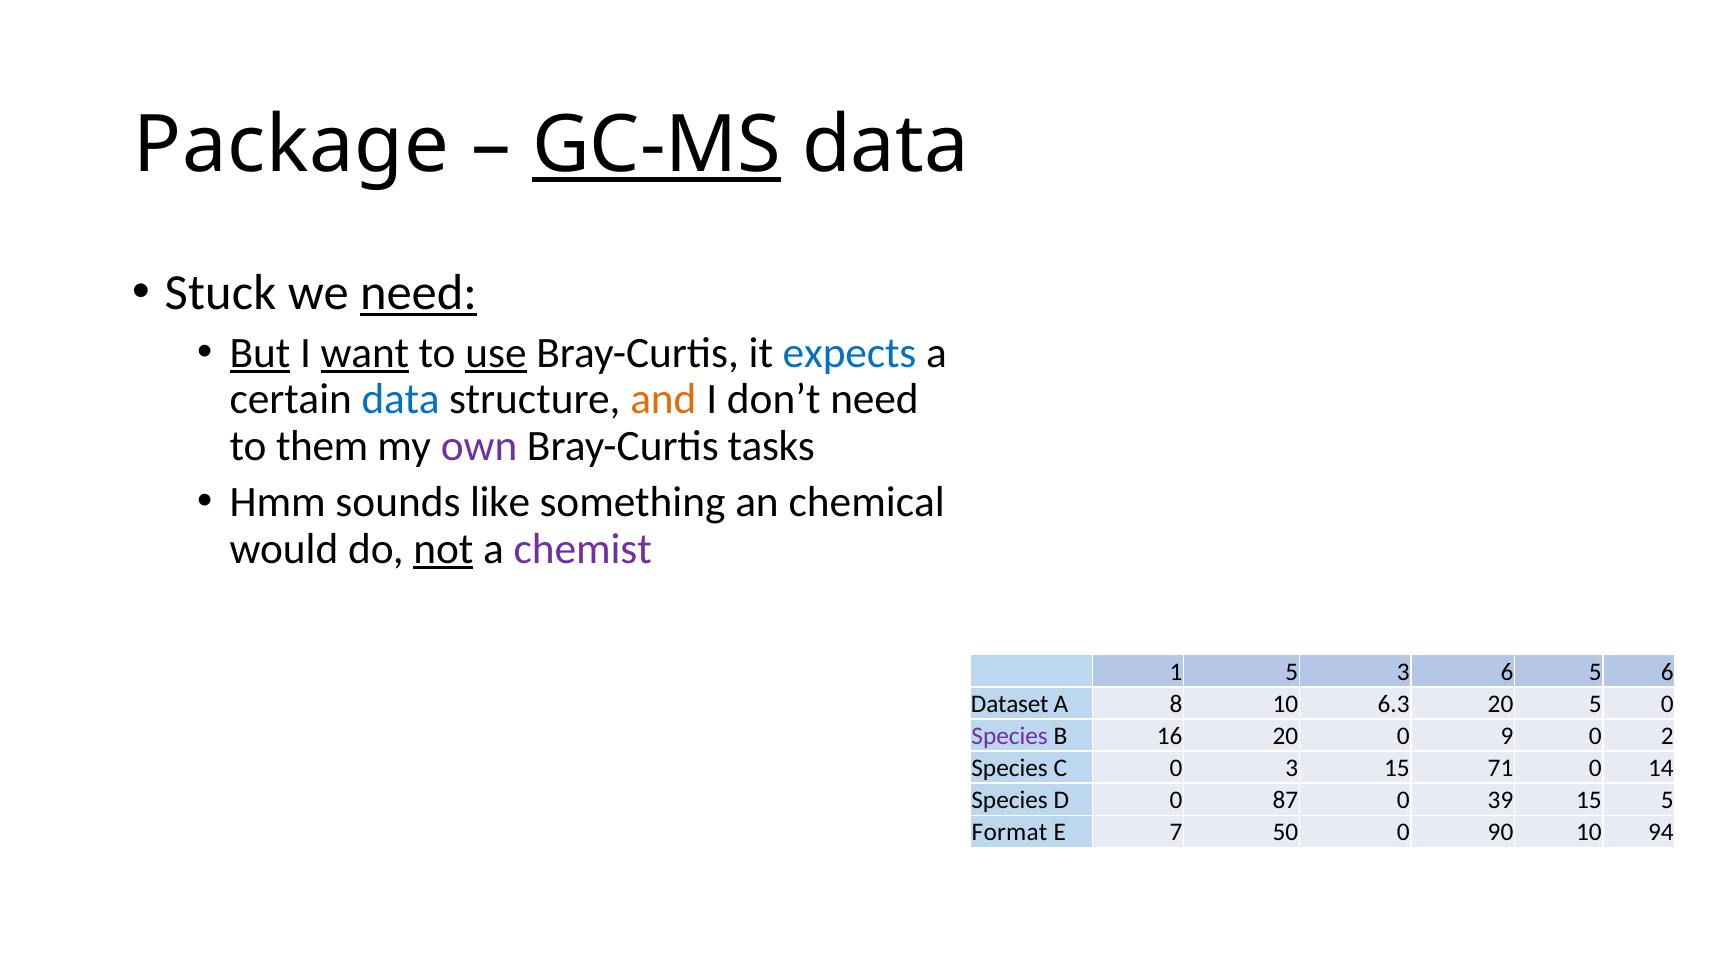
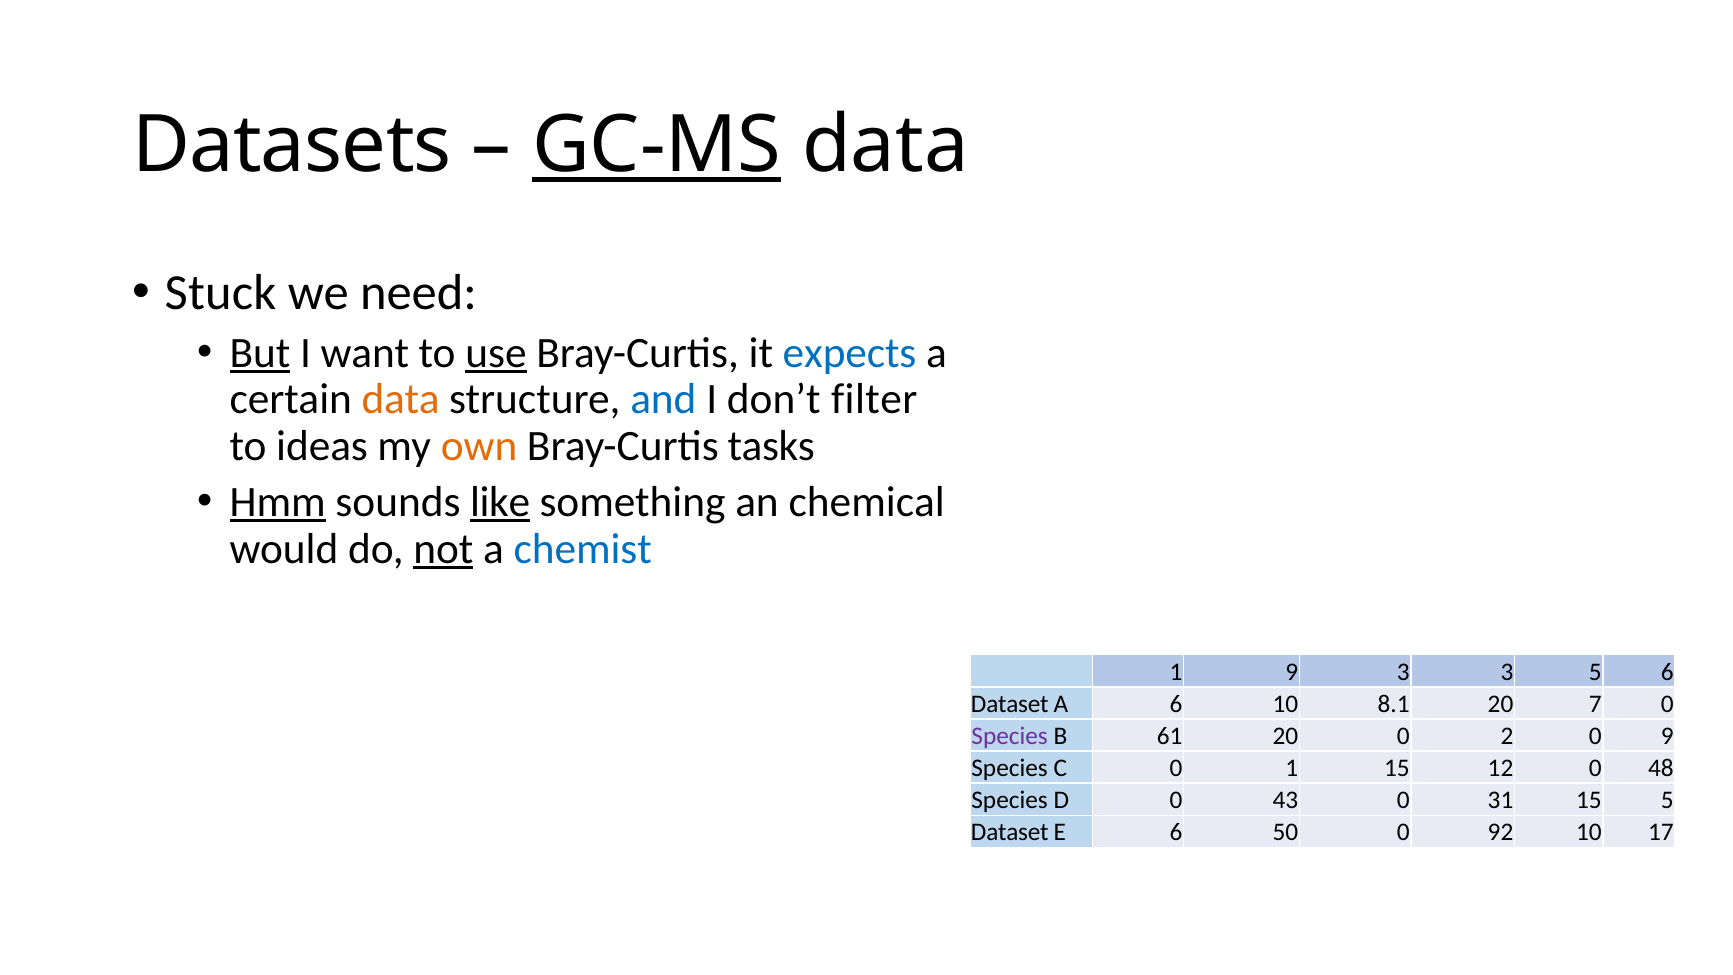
Package: Package -> Datasets (292, 146)
need underline: present -> none (418, 293)
want underline: present -> none (365, 353)
data colour: blue -> orange (401, 399)
and colour: orange -> blue (663, 399)
don’t need: need -> filter (874, 399)
them: them -> ideas (322, 446)
own colour: purple -> orange (479, 446)
Hmm underline: none -> present (278, 502)
like underline: none -> present (500, 502)
chemist colour: purple -> blue (583, 549)
1 5: 5 -> 9 (1292, 672)
3 6: 6 -> 3 (1507, 672)
A 8: 8 -> 6 (1176, 704)
6.3: 6.3 -> 8.1 (1394, 704)
20 5: 5 -> 7 (1595, 704)
16: 16 -> 61 (1170, 736)
9: 9 -> 2 (1507, 736)
0 2: 2 -> 9 (1667, 736)
0 3: 3 -> 1 (1292, 768)
71: 71 -> 12 (1501, 768)
14: 14 -> 48 (1661, 768)
87: 87 -> 43 (1285, 800)
39: 39 -> 31 (1501, 800)
Format: Format -> Dataset (1010, 832)
E 7: 7 -> 6 (1176, 832)
90: 90 -> 92 (1501, 832)
94: 94 -> 17 (1661, 832)
